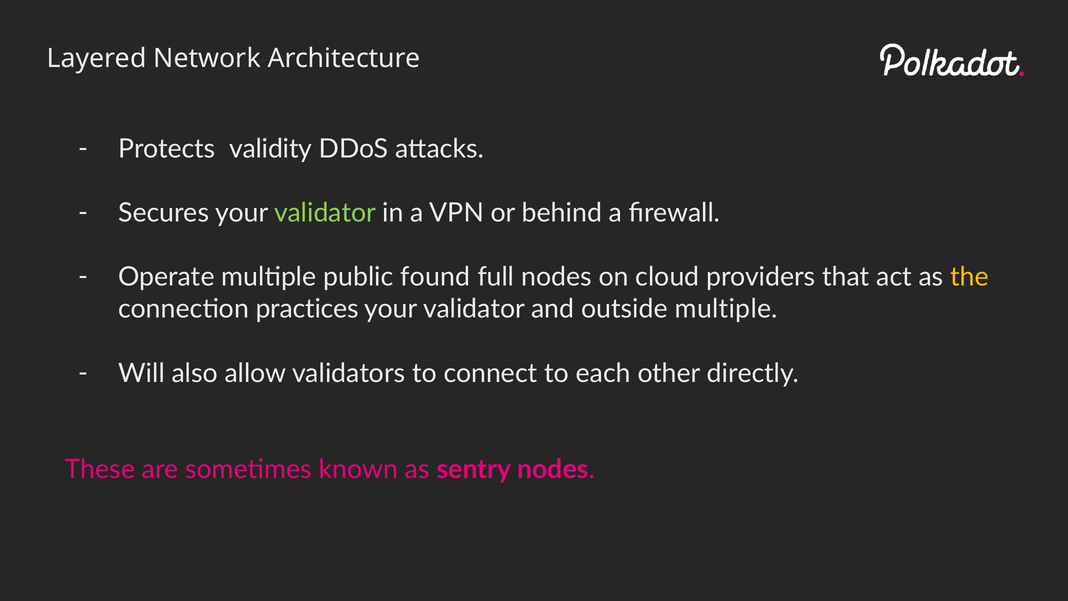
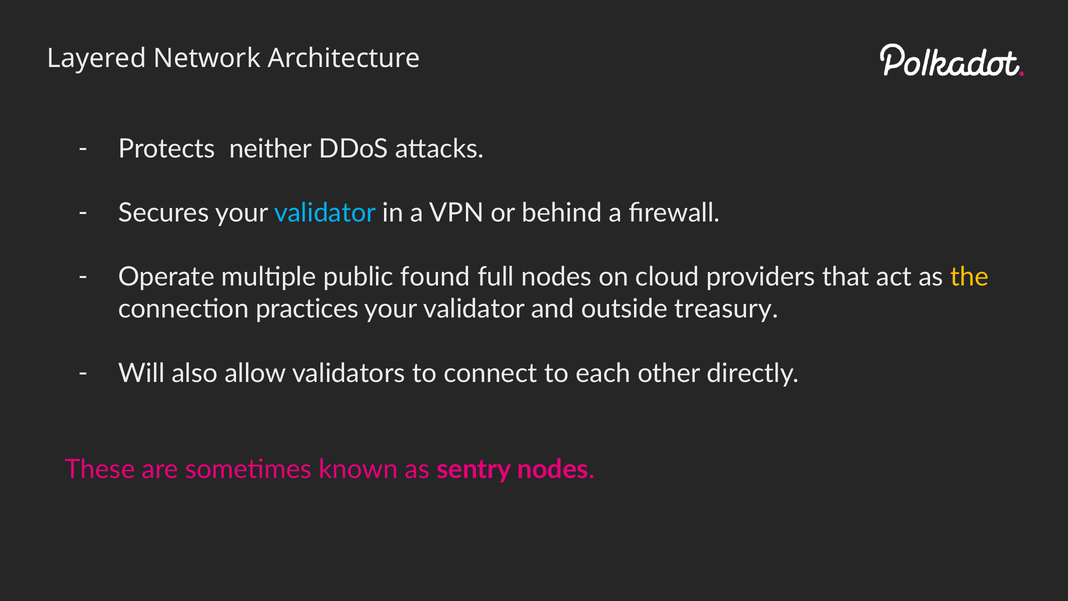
validity: validity -> neither (271, 149)
validator colour: light green -> light blue (325, 213)
outside multiple: multiple -> treasury (726, 309)
